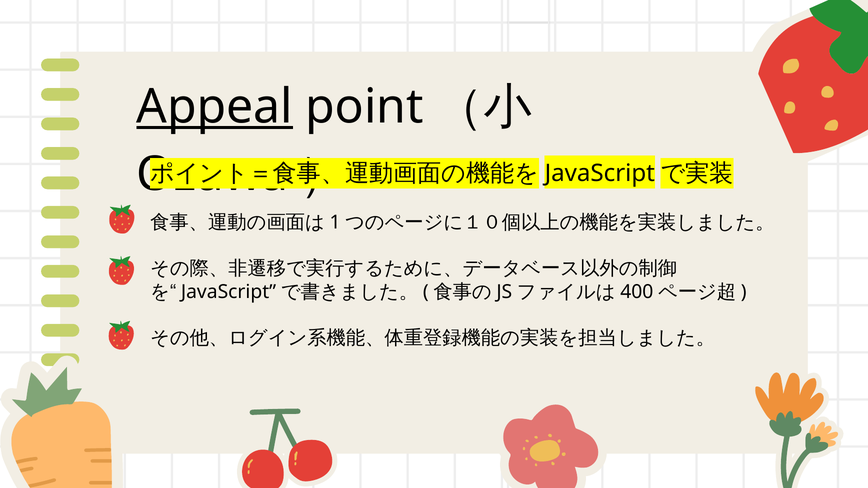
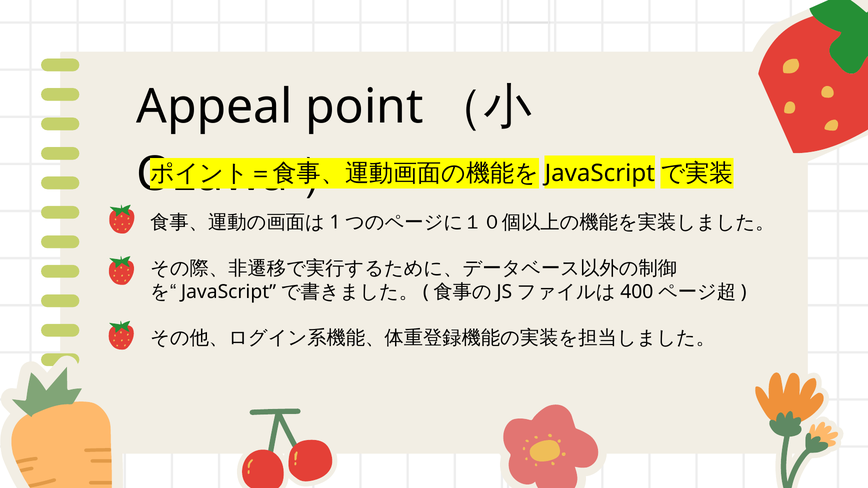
Appeal underline: present -> none (215, 107)
